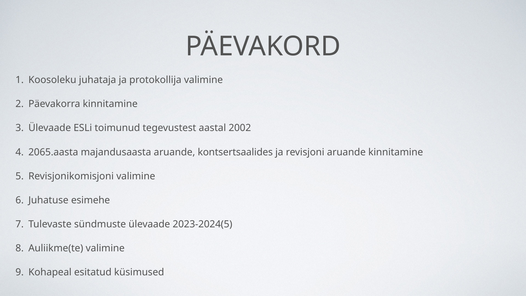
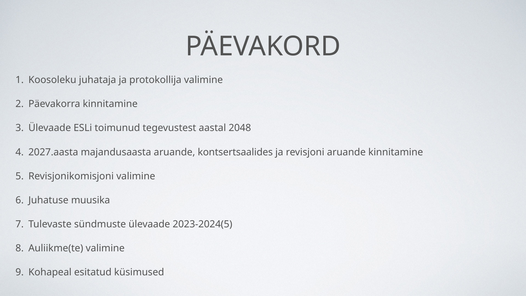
2002: 2002 -> 2048 (240, 128)
2065.aasta: 2065.aasta -> 2027.aasta (53, 152)
esimehe: esimehe -> muusika (91, 200)
